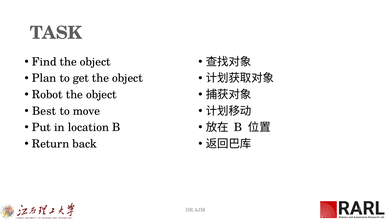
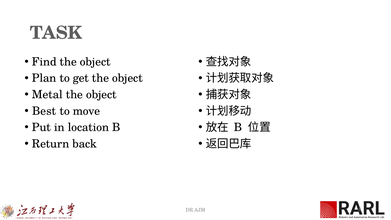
Robot: Robot -> Metal (47, 95)
